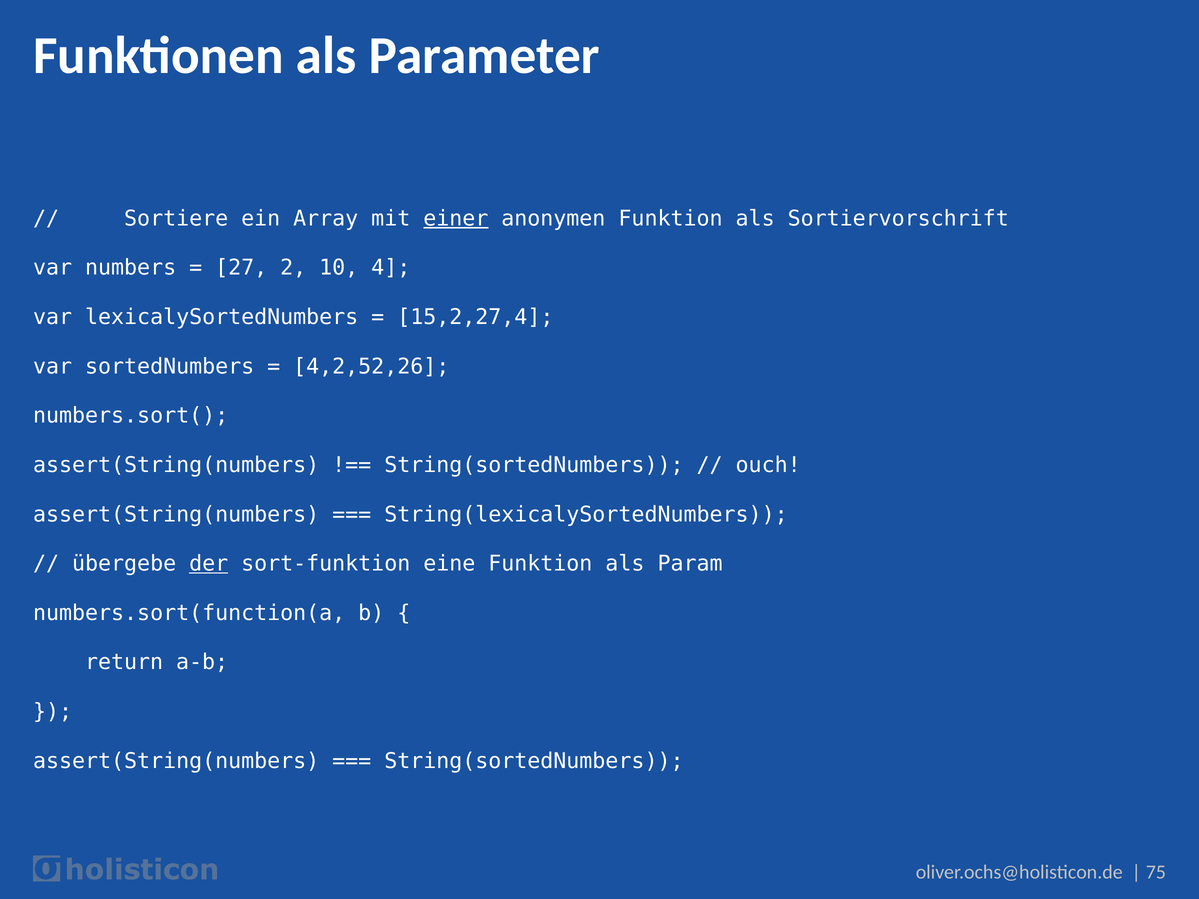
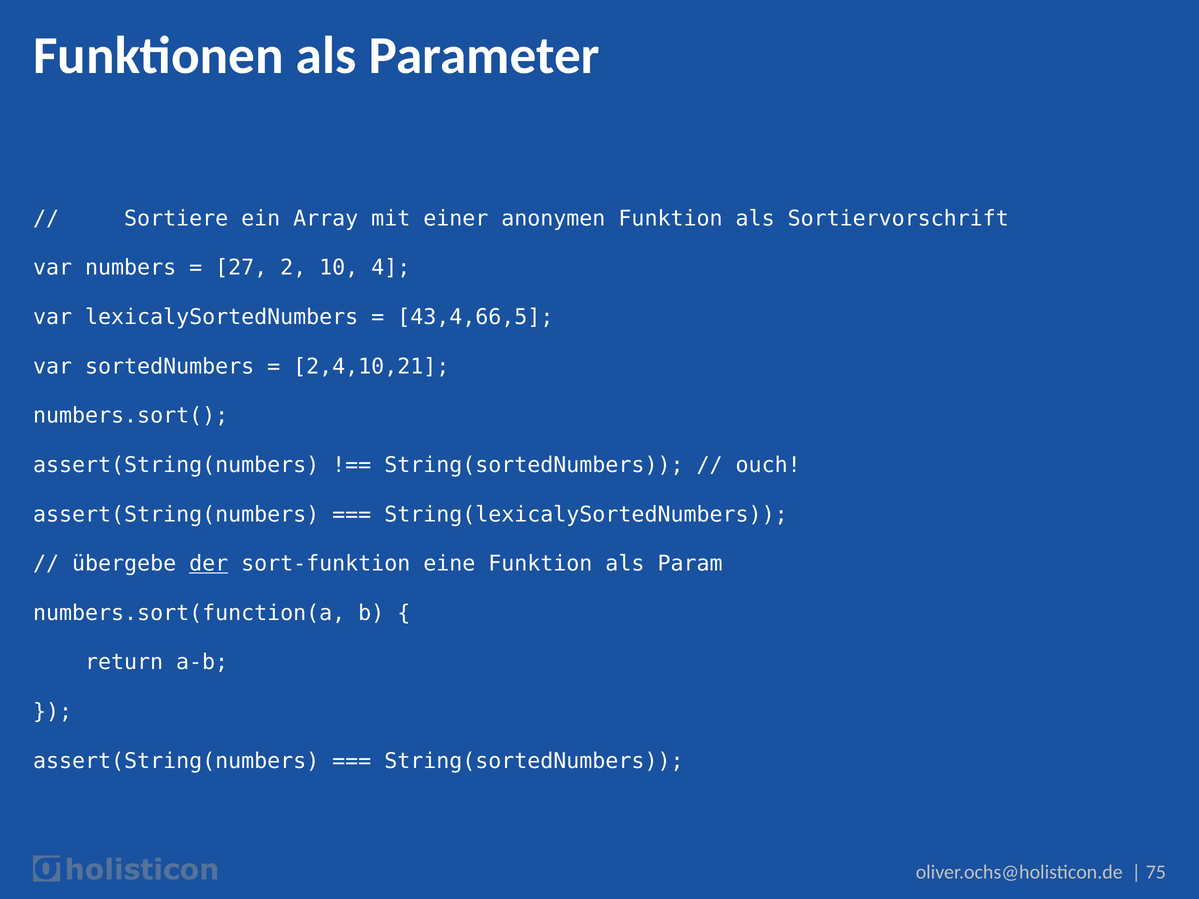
einer underline: present -> none (456, 219)
15,2,27,4: 15,2,27,4 -> 43,4,66,5 (475, 317)
4,2,52,26: 4,2,52,26 -> 2,4,10,21 (371, 367)
